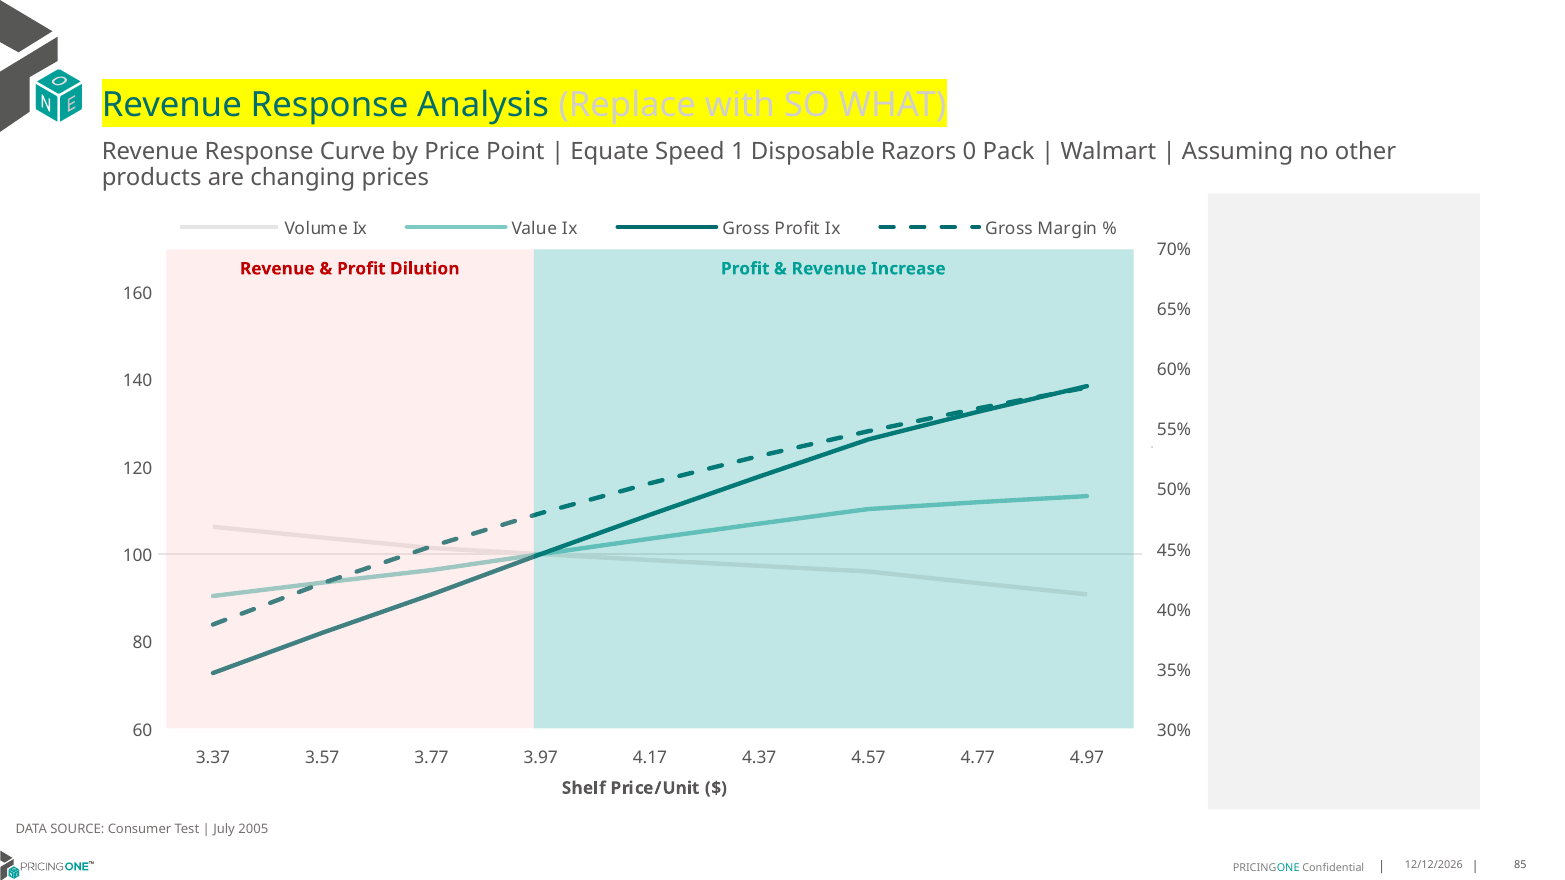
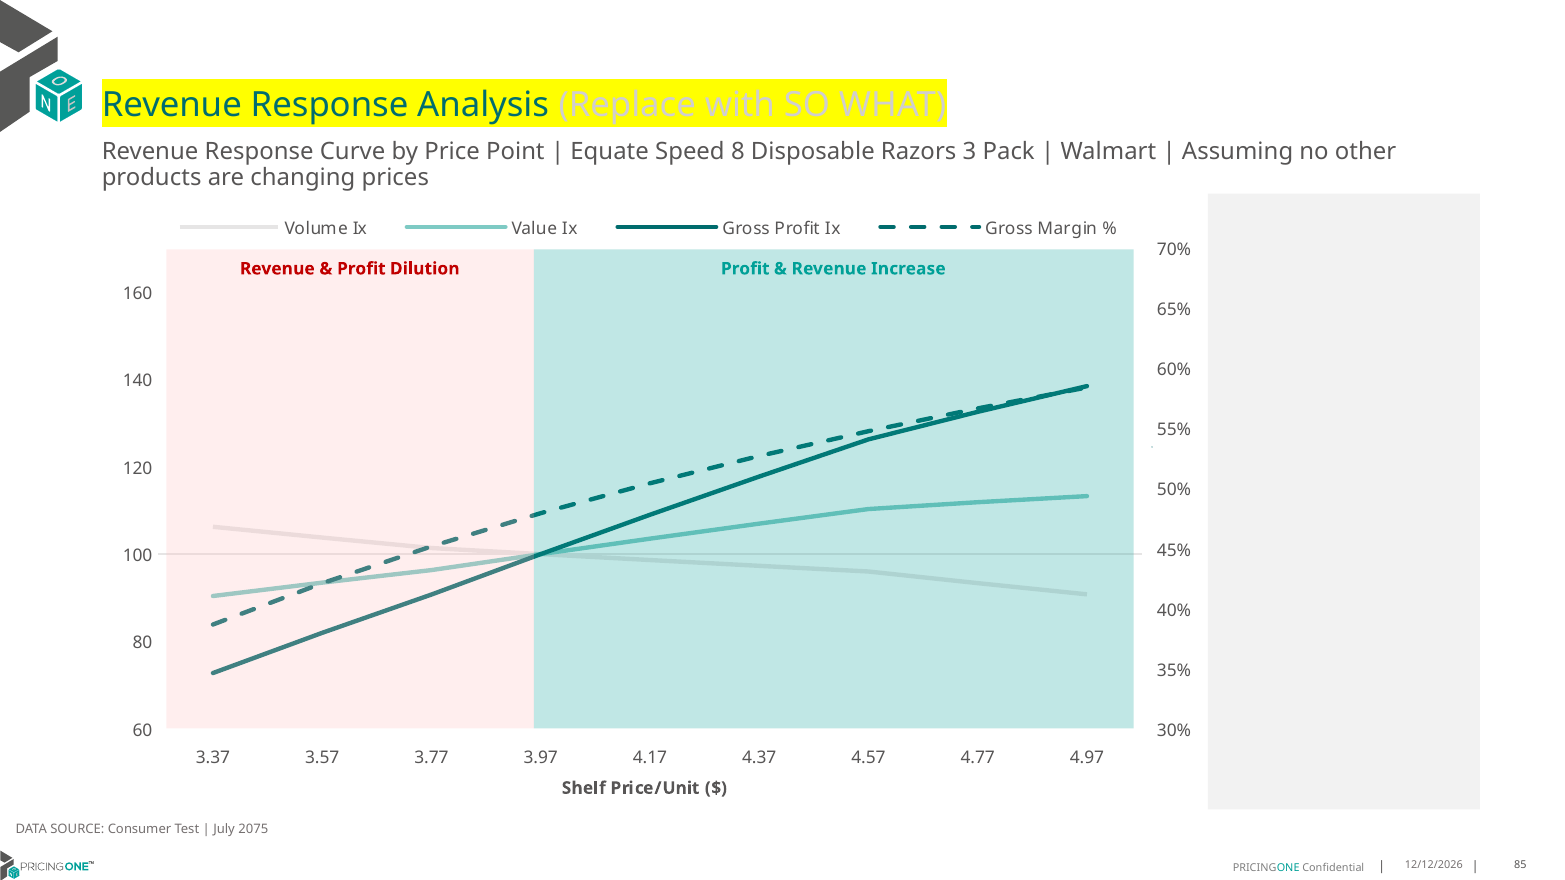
1: 1 -> 8 (738, 151)
0: 0 -> 3 (969, 151)
2005: 2005 -> 2075 (253, 829)
